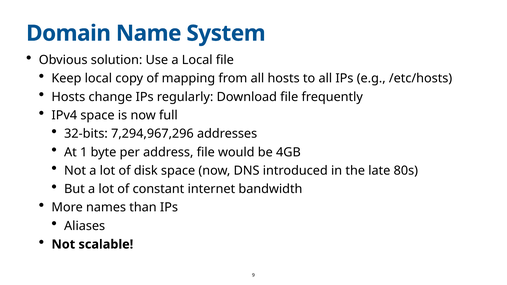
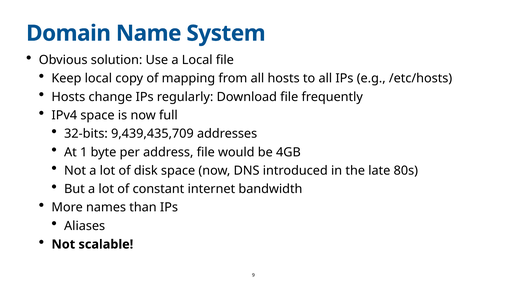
7,294,967,296: 7,294,967,296 -> 9,439,435,709 (152, 134)
